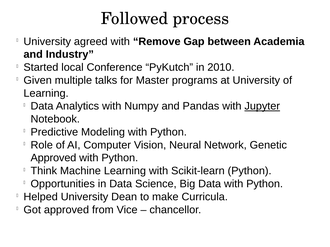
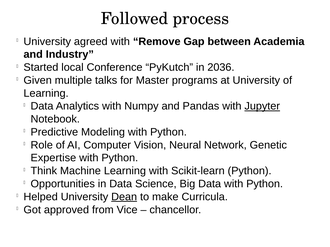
2010: 2010 -> 2036 (221, 67)
Approved: Approved -> Expertise (53, 158)
Dean underline: none -> present (124, 197)
